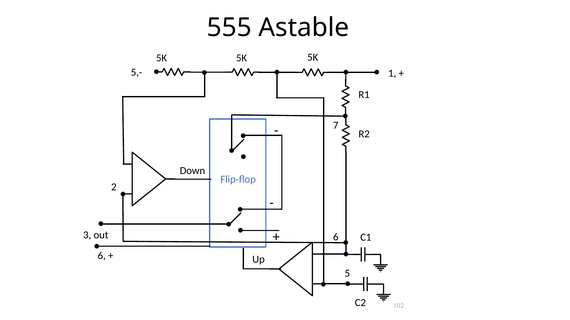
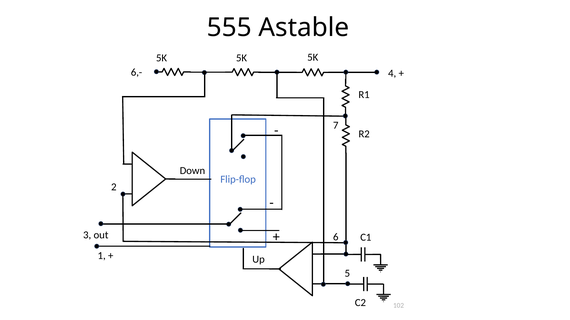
5,-: 5,- -> 6,- (137, 72)
1: 1 -> 4 (392, 73)
6: 6 -> 1 (102, 256)
